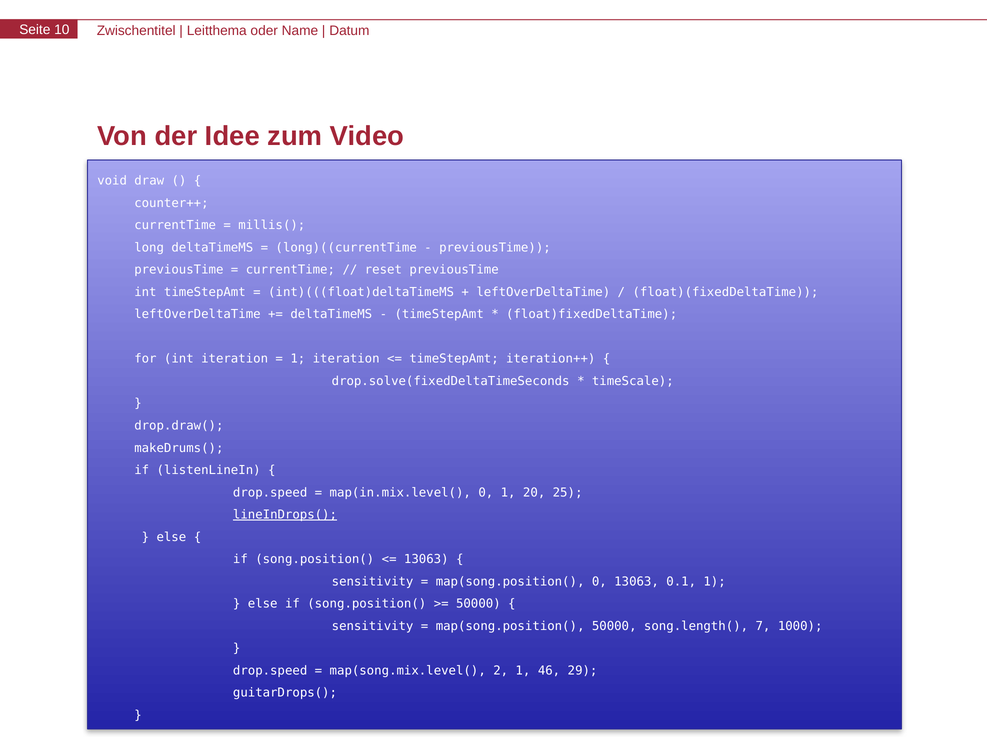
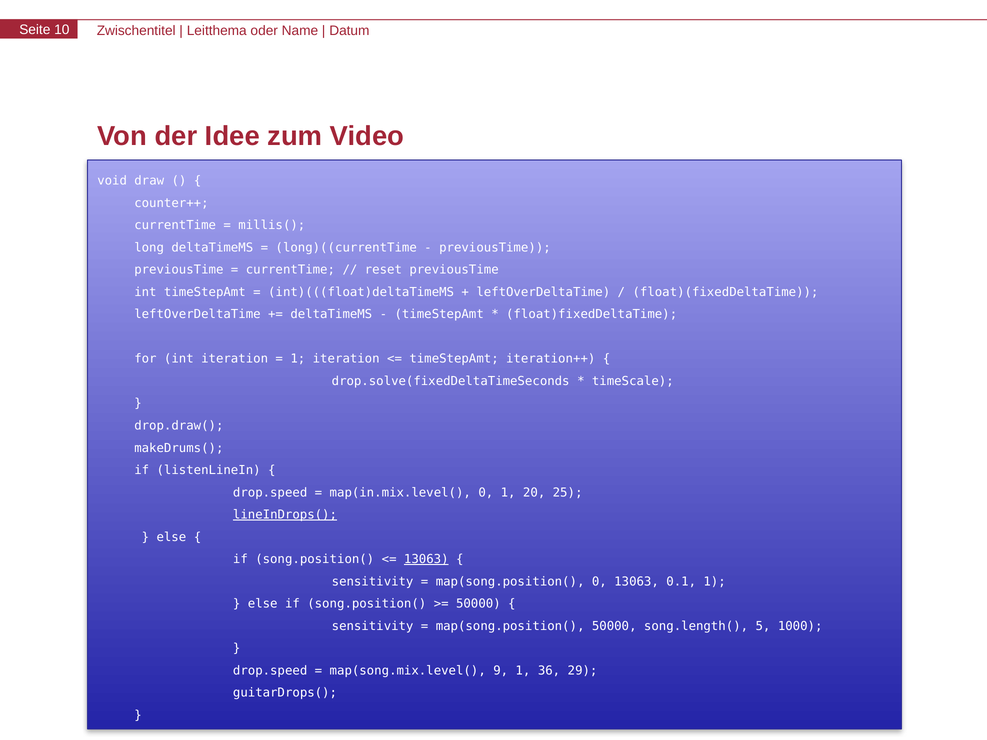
13063 underline: none -> present (426, 559)
7: 7 -> 5 (763, 626)
2: 2 -> 9 (501, 671)
46: 46 -> 36 (549, 671)
